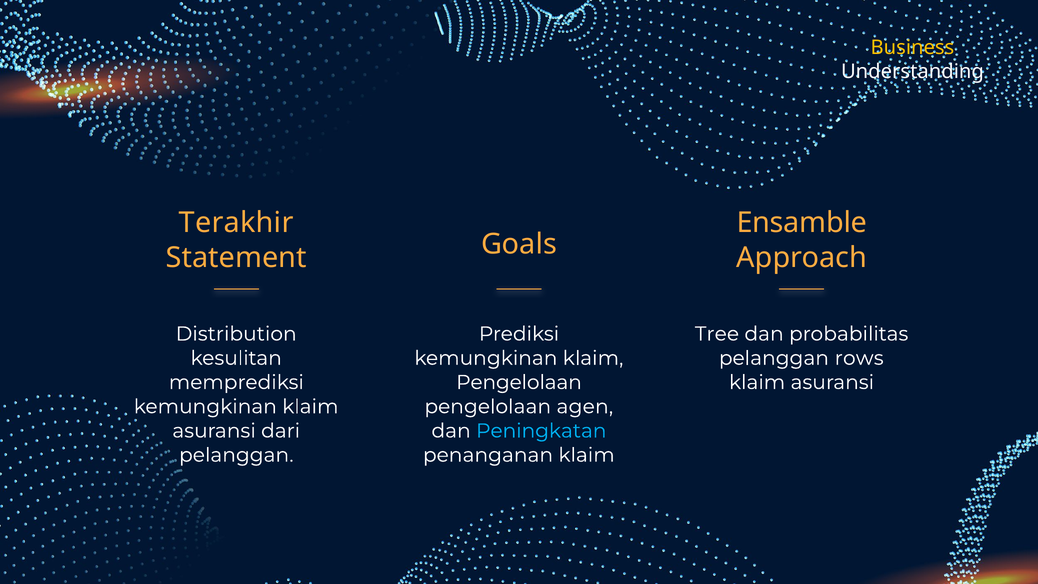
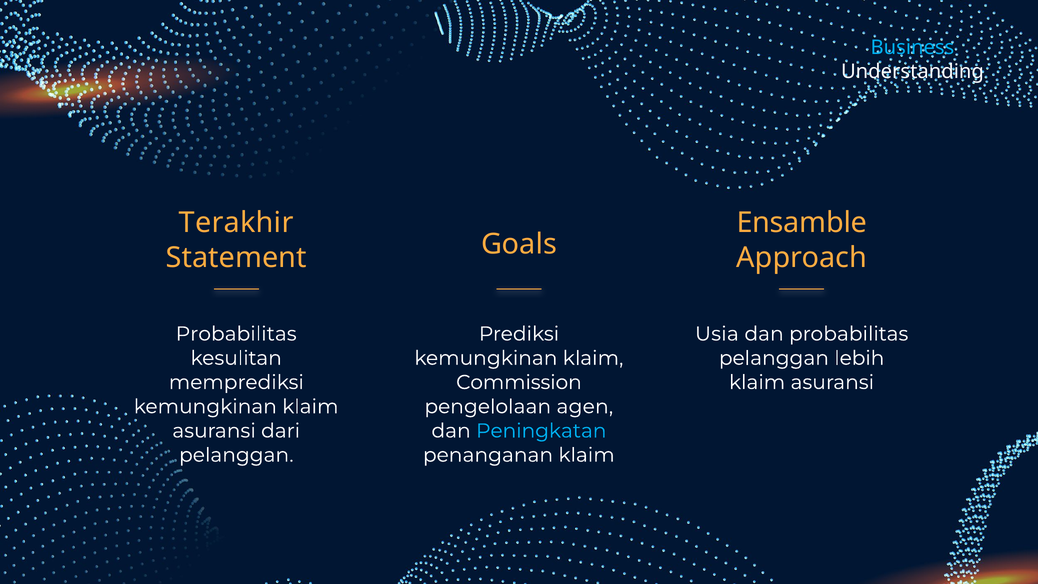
Business colour: yellow -> light blue (912, 47)
Distribution: Distribution -> Probabilitas (236, 334)
Tree: Tree -> Usia (717, 334)
rows: rows -> lebih (859, 358)
Pengelolaan: Pengelolaan -> Commission (519, 382)
